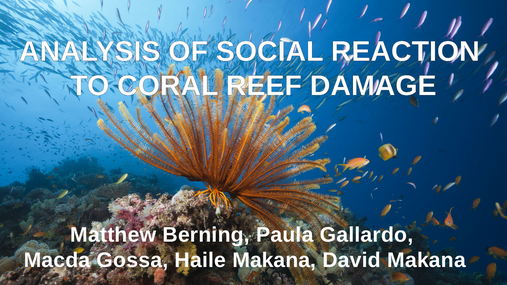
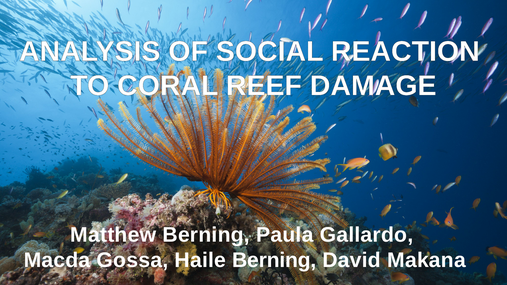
Haile Makana: Makana -> Berning (274, 260)
